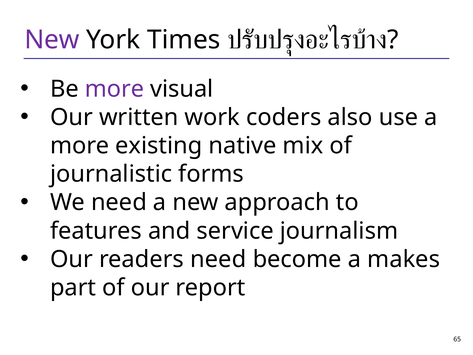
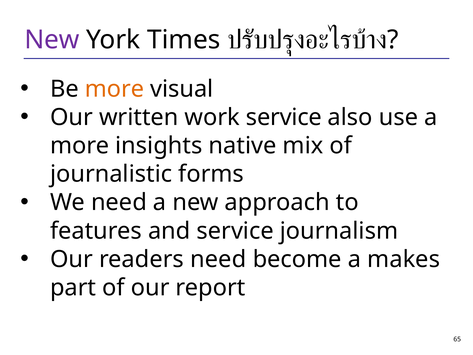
more colour: purple -> orange (114, 89)
work coders: coders -> service (284, 117)
existing: existing -> insights (159, 146)
